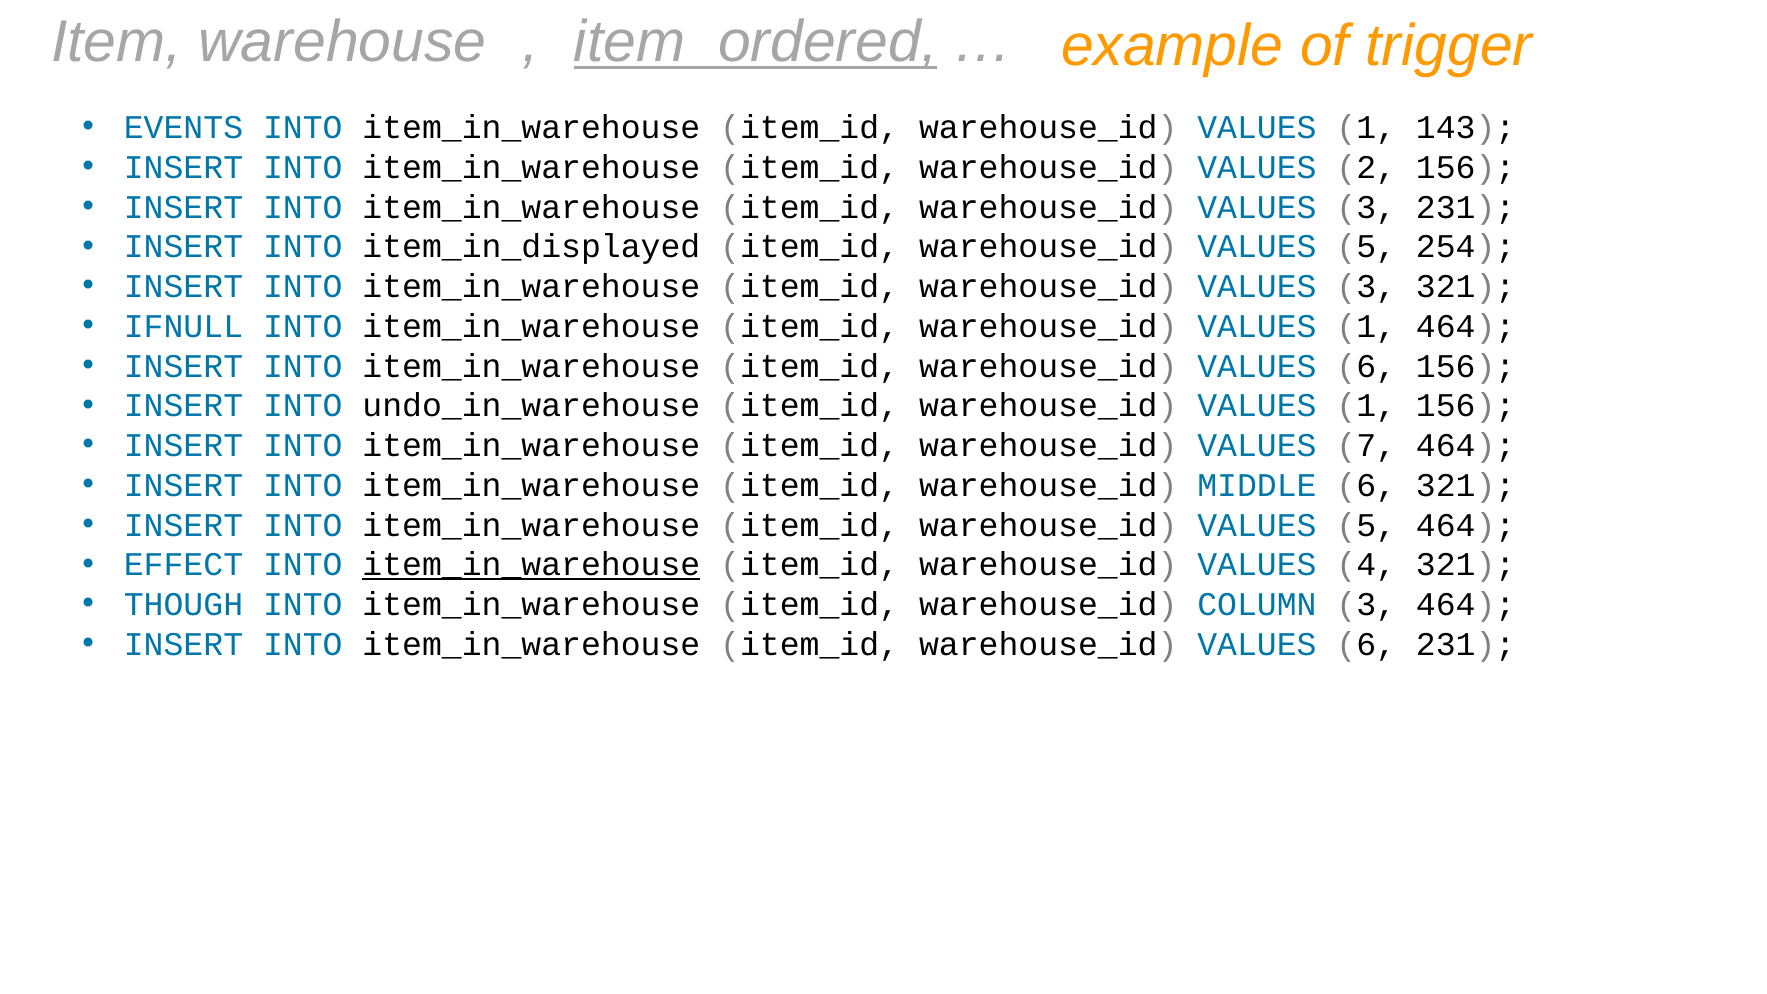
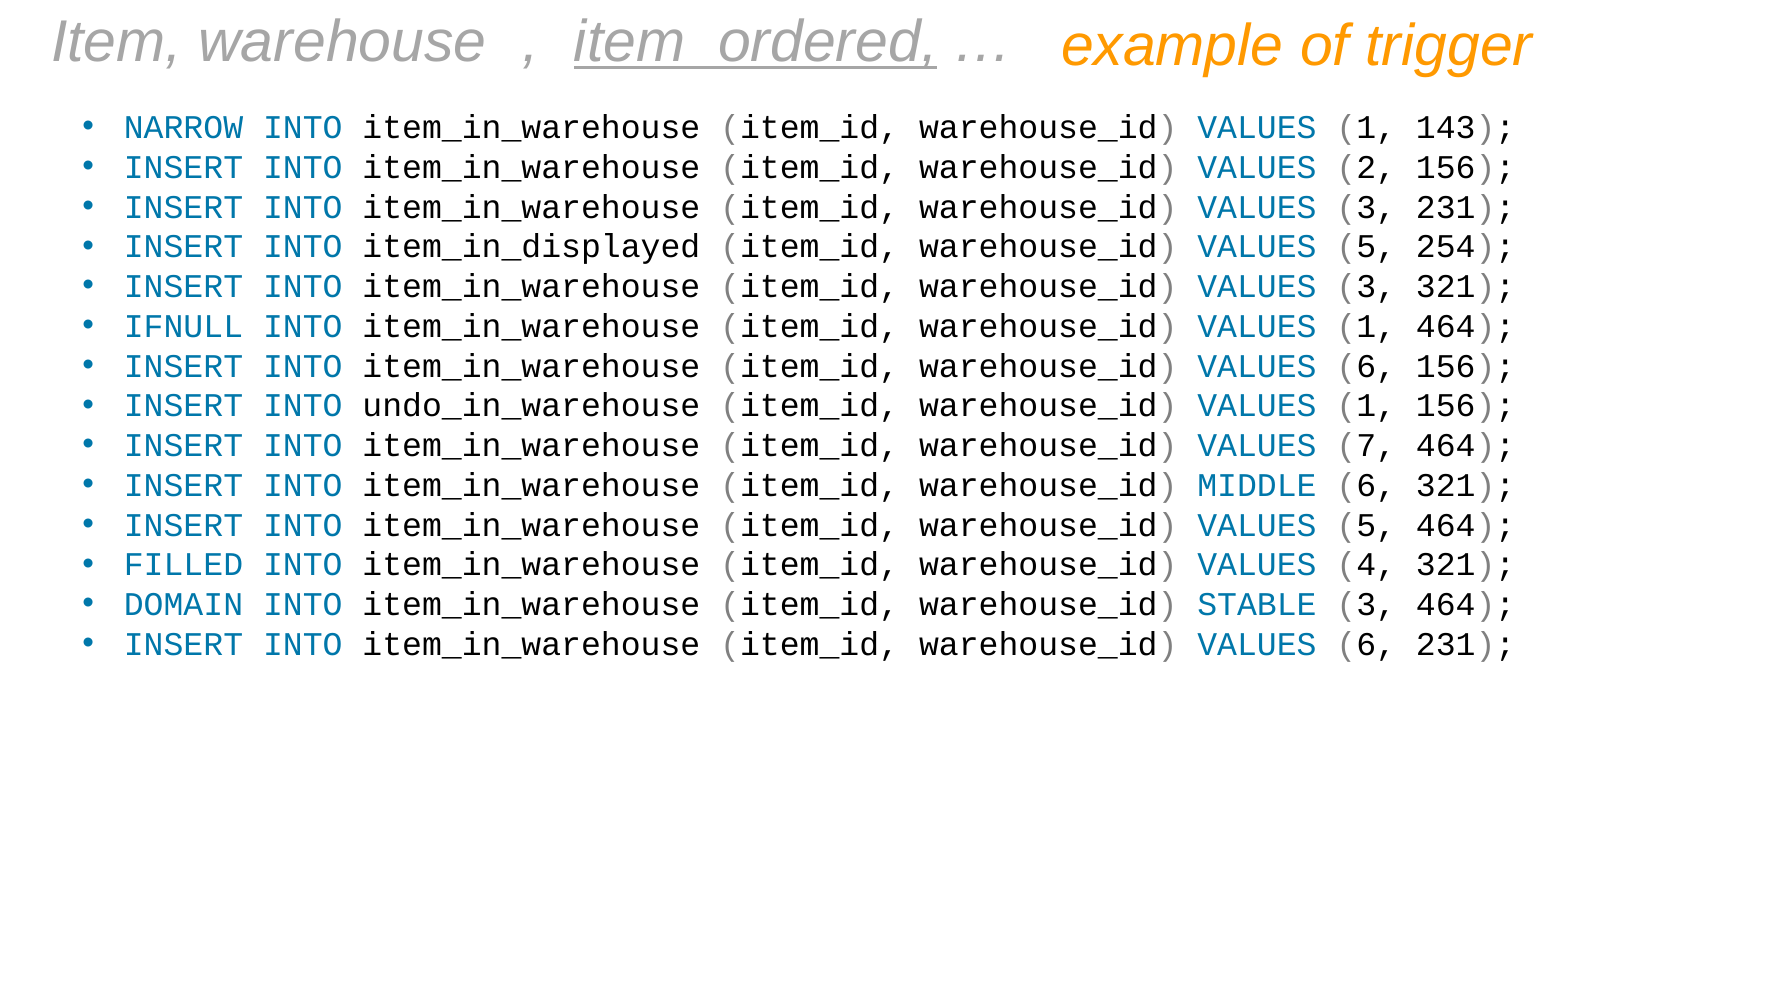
EVENTS: EVENTS -> NARROW (183, 128)
EFFECT: EFFECT -> FILLED (183, 565)
item_in_warehouse underline: present -> none (531, 565)
THOUGH: THOUGH -> DOMAIN (183, 605)
COLUMN: COLUMN -> STABLE (1257, 605)
